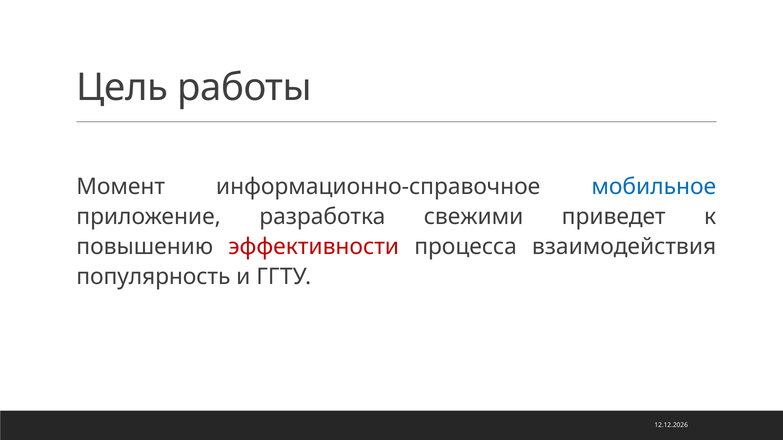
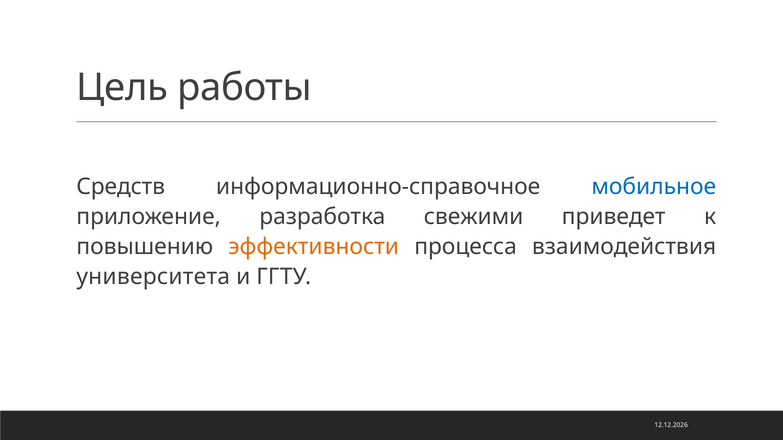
Момент: Момент -> Средств (121, 187)
эффективности colour: red -> orange (314, 247)
популярность: популярность -> университета (153, 277)
